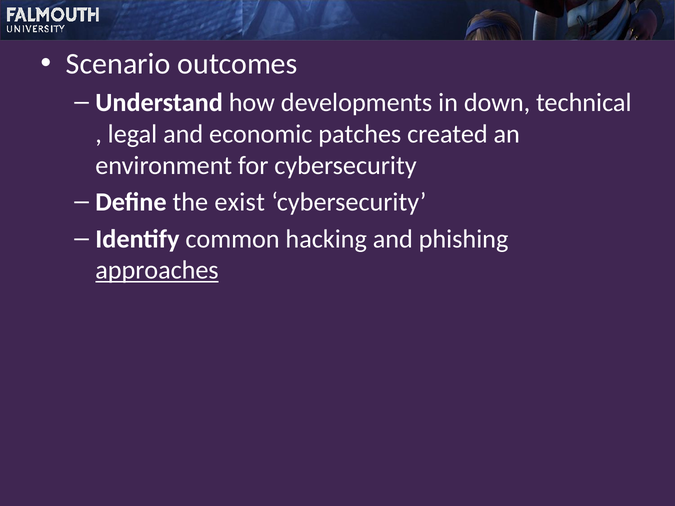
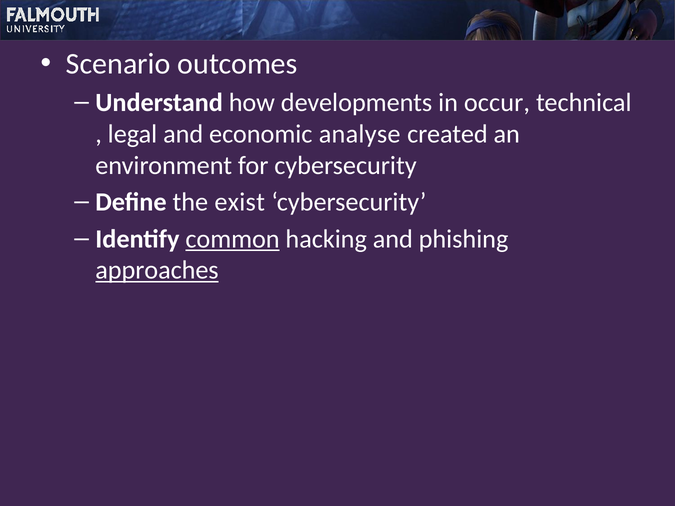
down: down -> occur (497, 103)
patches: patches -> analyse (360, 134)
common underline: none -> present (233, 239)
